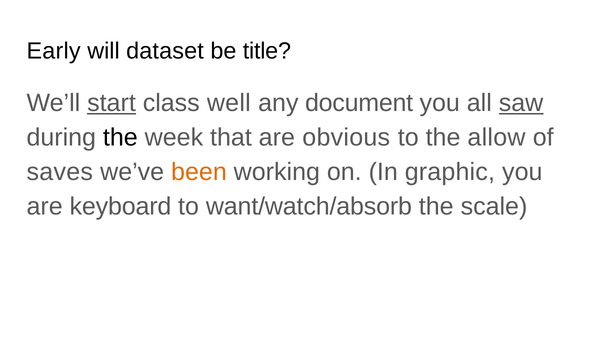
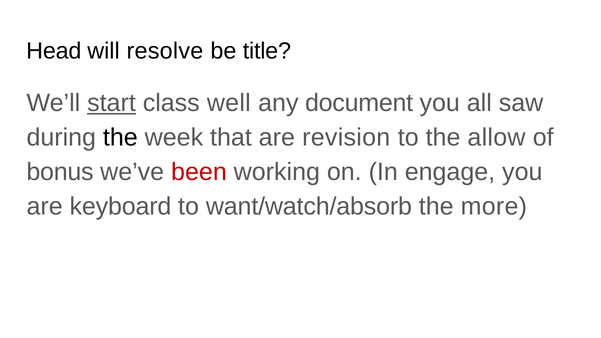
Early: Early -> Head (54, 51)
dataset: dataset -> resolve (165, 51)
saw underline: present -> none (521, 103)
obvious: obvious -> revision (346, 138)
saves: saves -> bonus (60, 172)
been colour: orange -> red (199, 172)
graphic: graphic -> engage (450, 172)
scale: scale -> more (494, 207)
